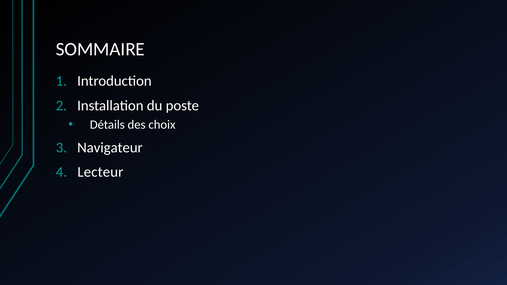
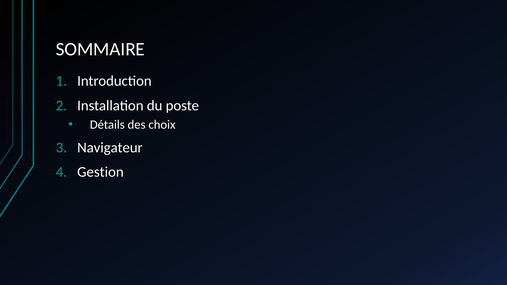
Lecteur: Lecteur -> Gestion (100, 172)
